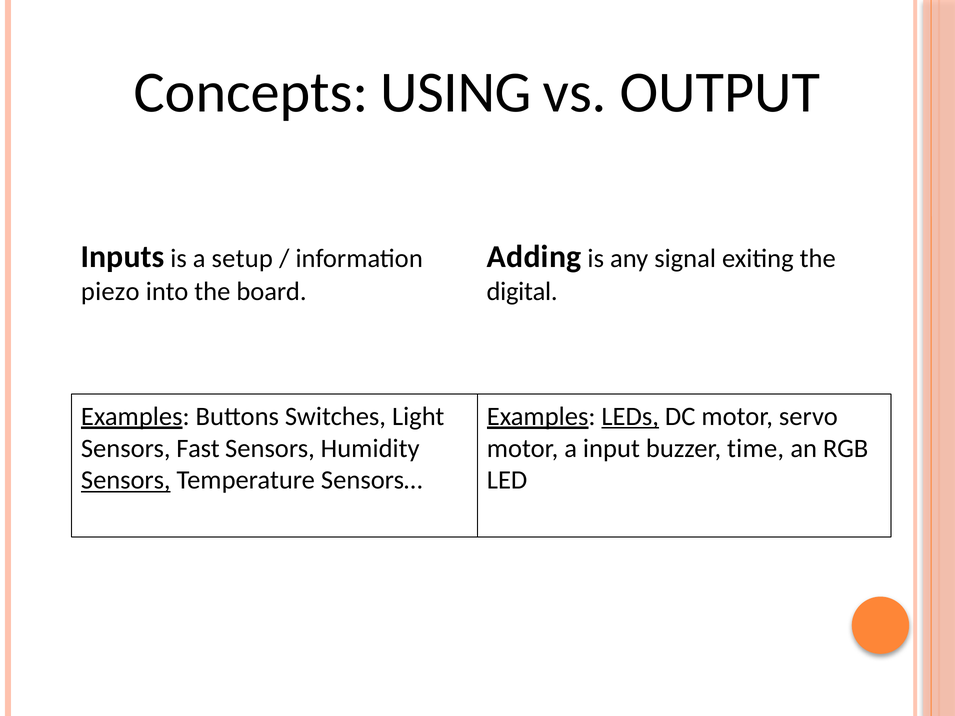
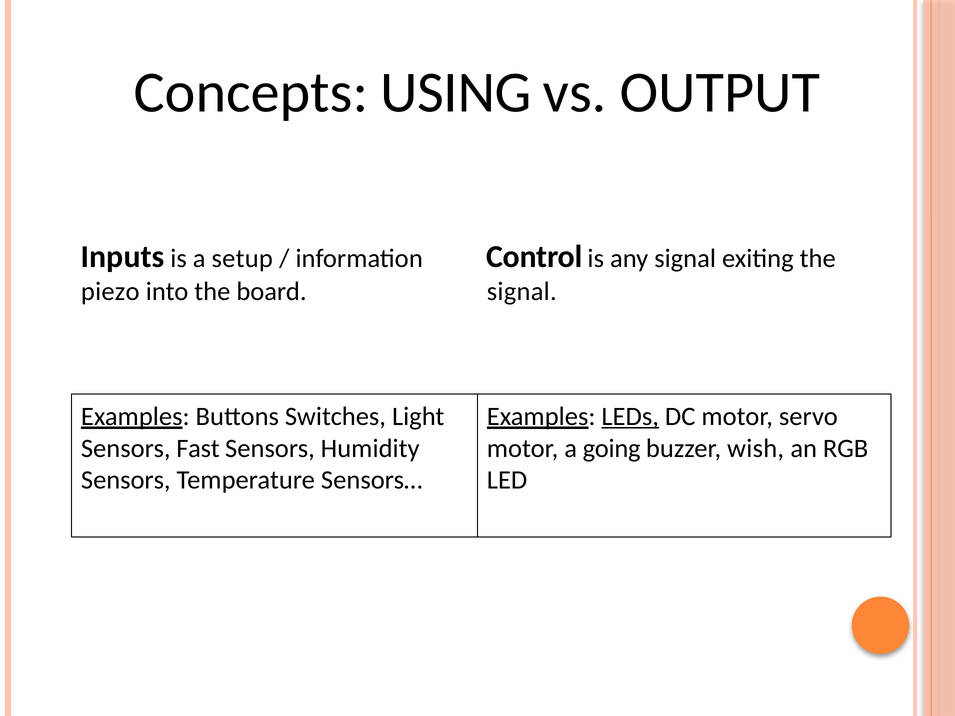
Adding: Adding -> Control (534, 257)
digital: digital -> signal (522, 292)
input: input -> going (612, 448)
time: time -> wish (756, 448)
Sensors underline: present -> none (126, 480)
